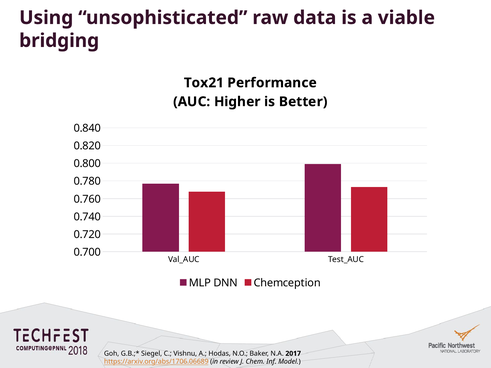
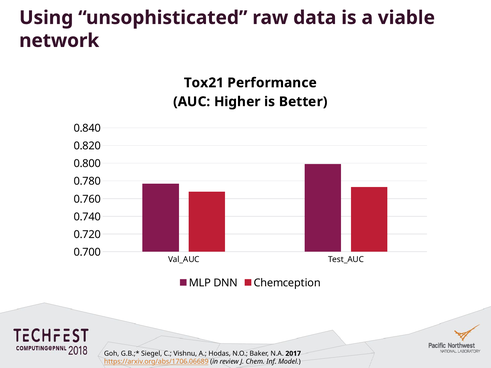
bridging: bridging -> network (59, 41)
